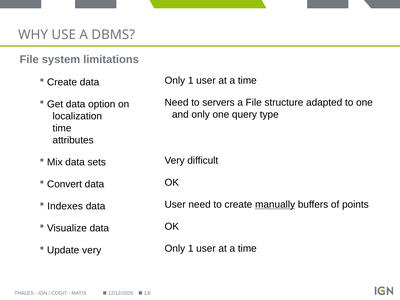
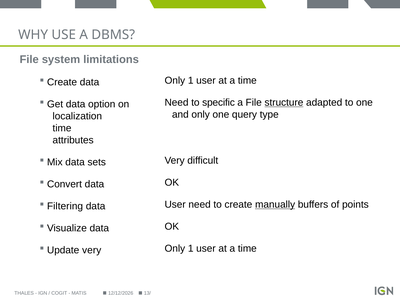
servers: servers -> specific (219, 103)
structure underline: none -> present (284, 103)
Indexes: Indexes -> Filtering (65, 206)
